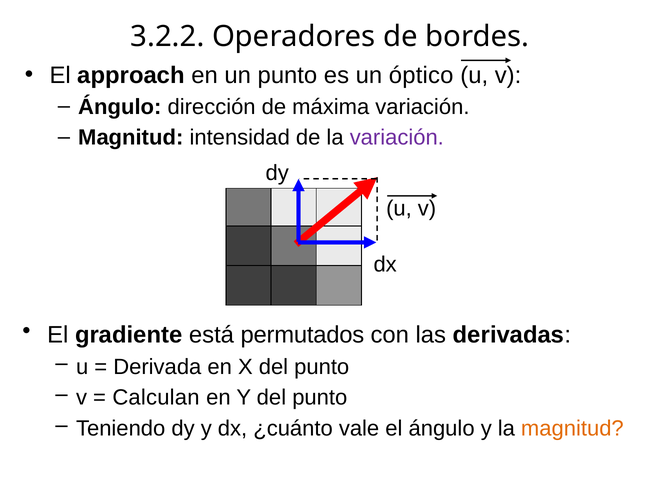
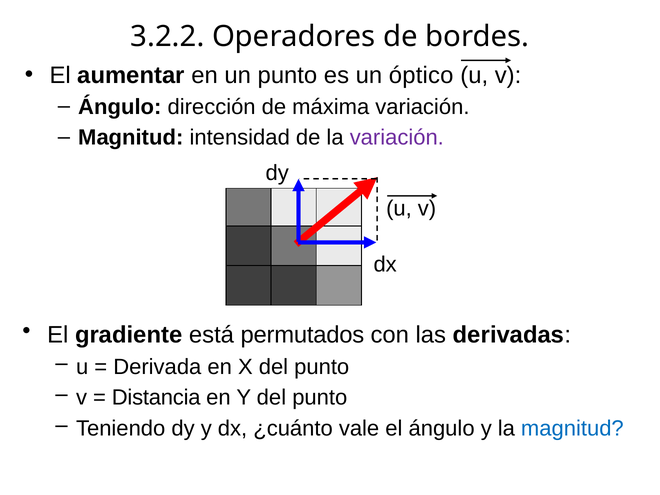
approach: approach -> aumentar (131, 75)
Calculan: Calculan -> Distancia (156, 398)
magnitud colour: orange -> blue (572, 428)
